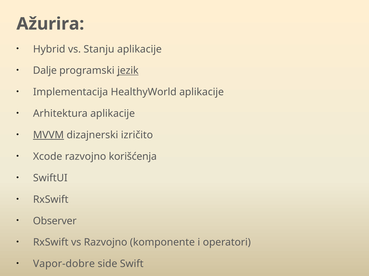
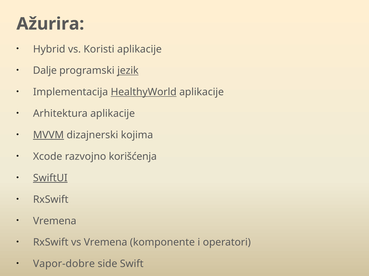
Stanju: Stanju -> Koristi (99, 49)
HealthyWorld underline: none -> present (144, 92)
izričito: izričito -> kojima (137, 135)
SwiftUI underline: none -> present (50, 178)
Observer: Observer -> Vremena (55, 222)
vs Razvojno: Razvojno -> Vremena (106, 243)
